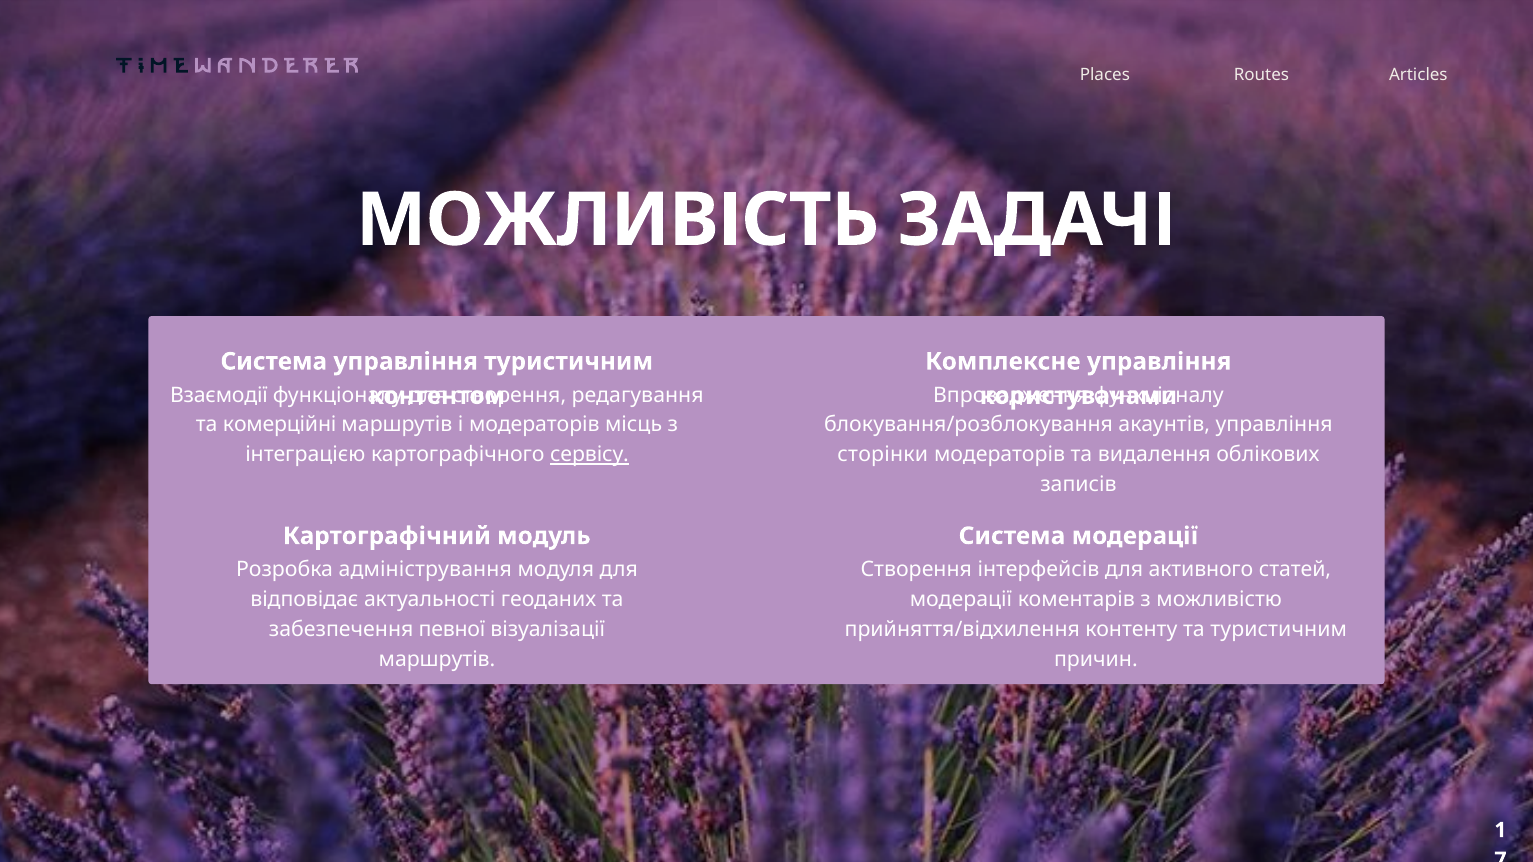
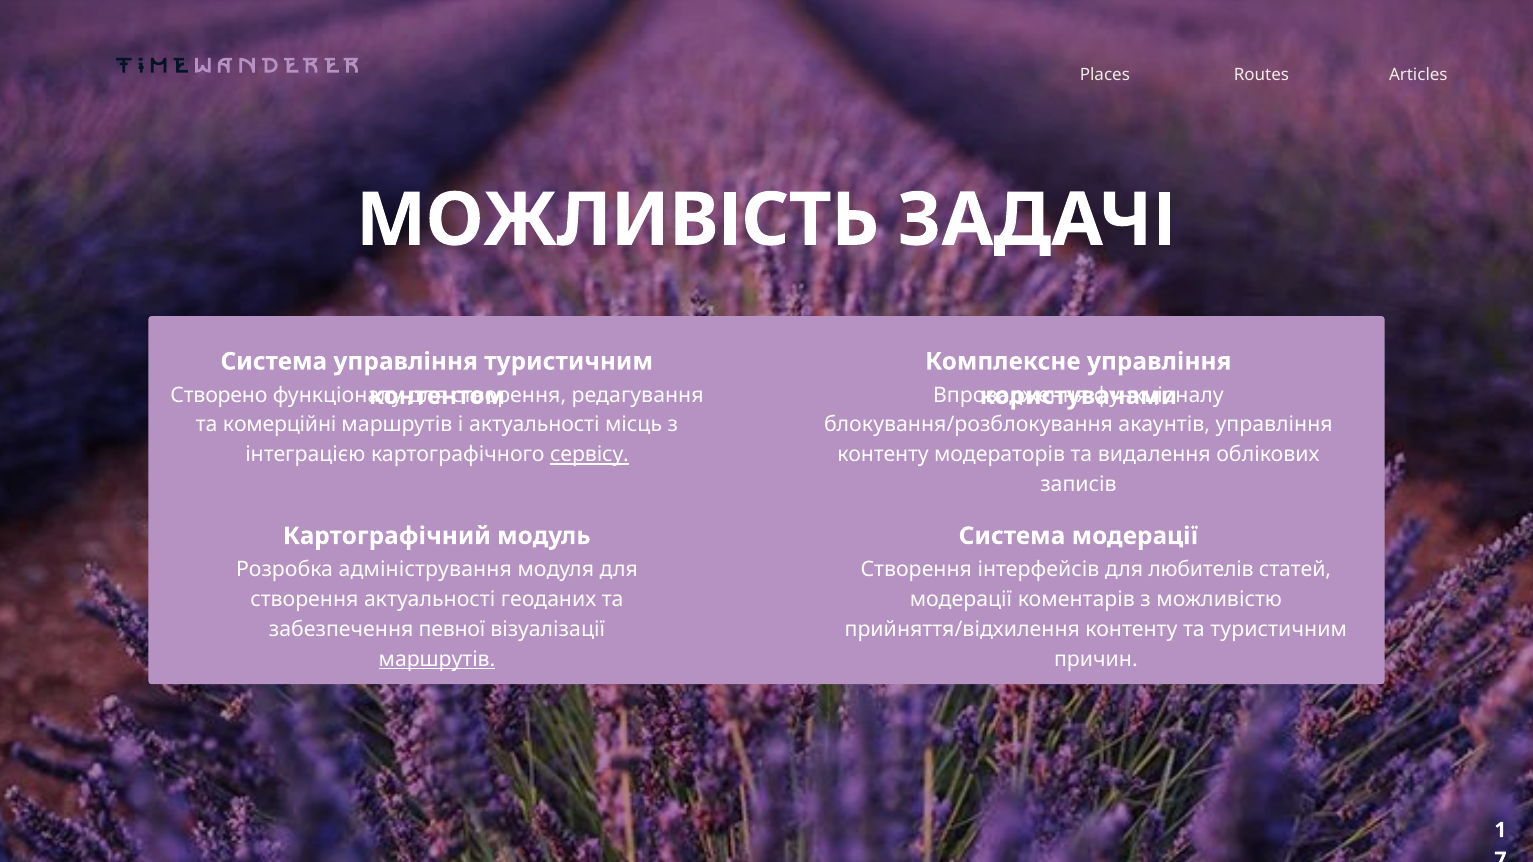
Взаємодії: Взаємодії -> Створено (219, 395)
і модераторів: модераторів -> актуальності (534, 425)
сторінки: сторінки -> контенту (883, 455)
активного: активного -> любителів (1201, 570)
відповідає: відповідає -> створення (304, 600)
маршрутів underline: none -> present (437, 659)
